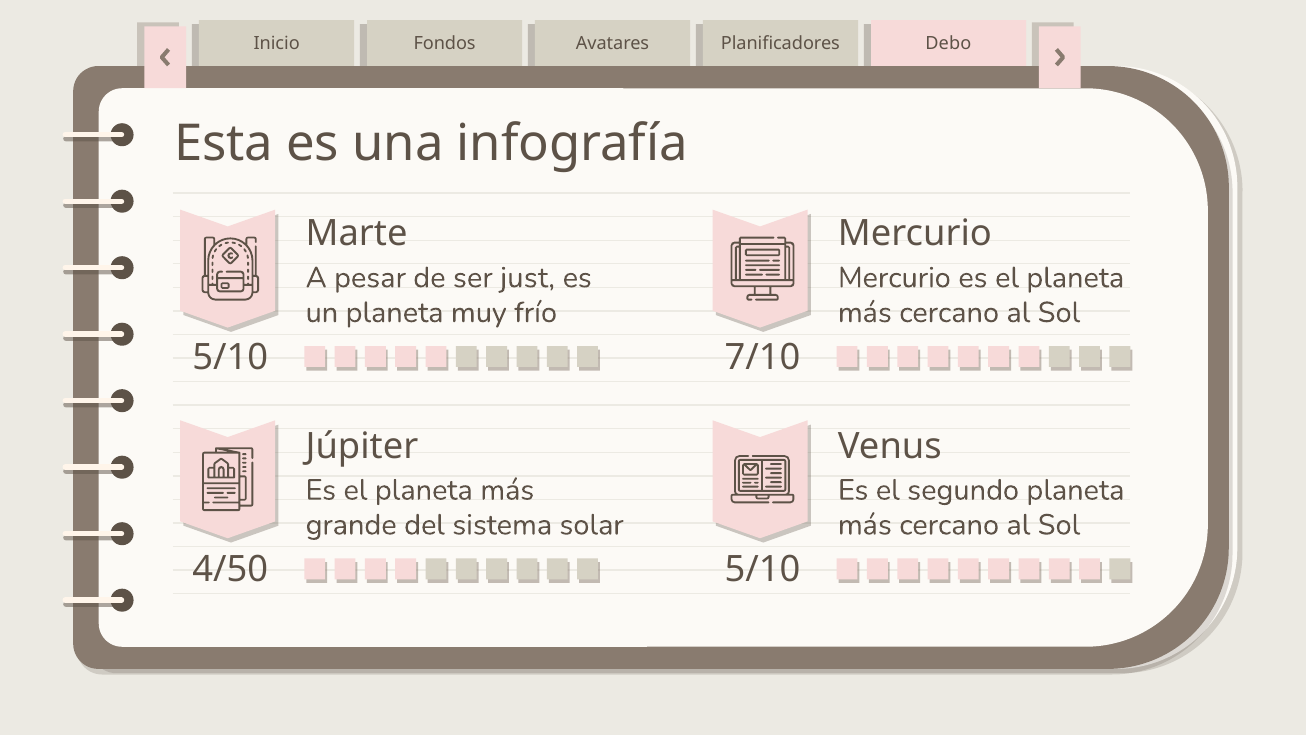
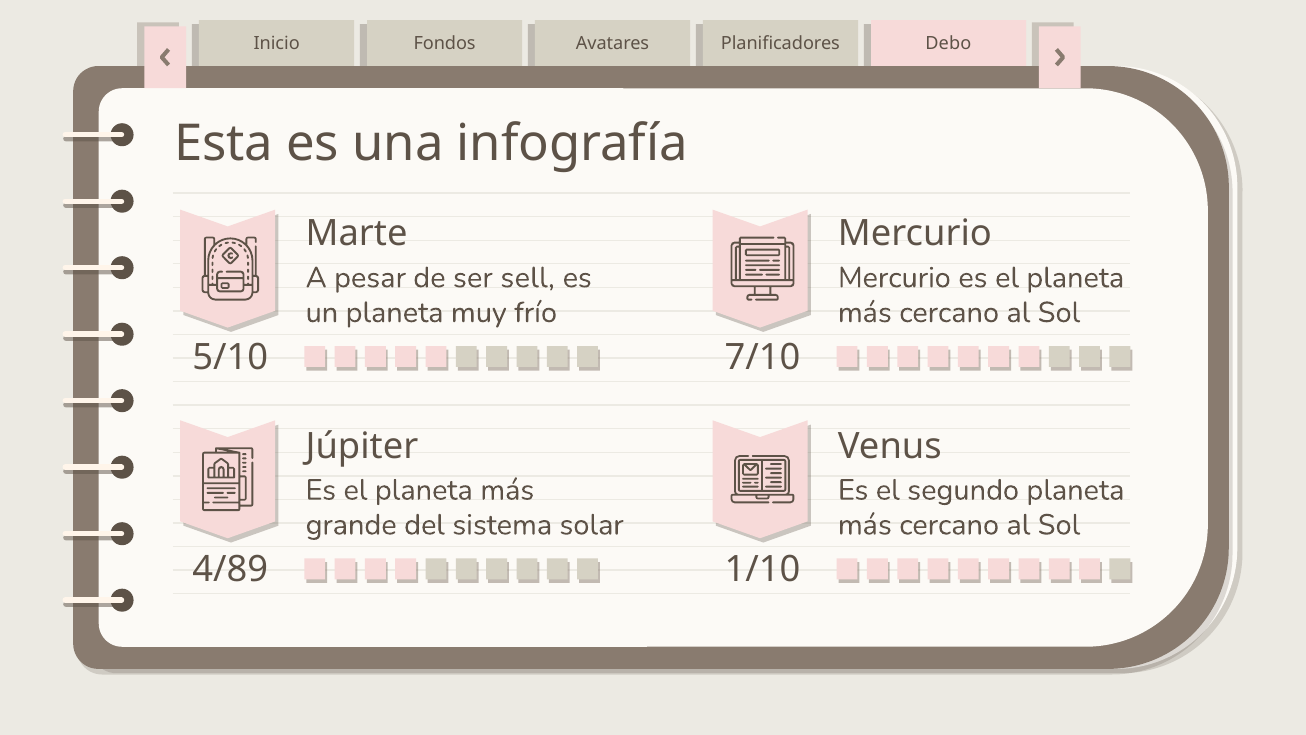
just: just -> sell (528, 278)
4/50: 4/50 -> 4/89 (230, 569)
5/10: 5/10 -> 1/10 (763, 569)
